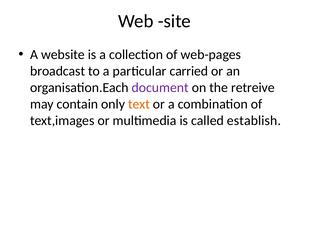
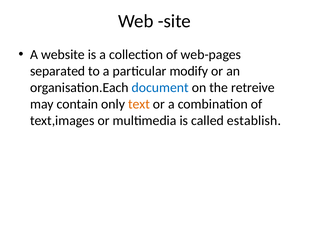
broadcast: broadcast -> separated (58, 71)
carried: carried -> modify (189, 71)
document colour: purple -> blue (160, 87)
